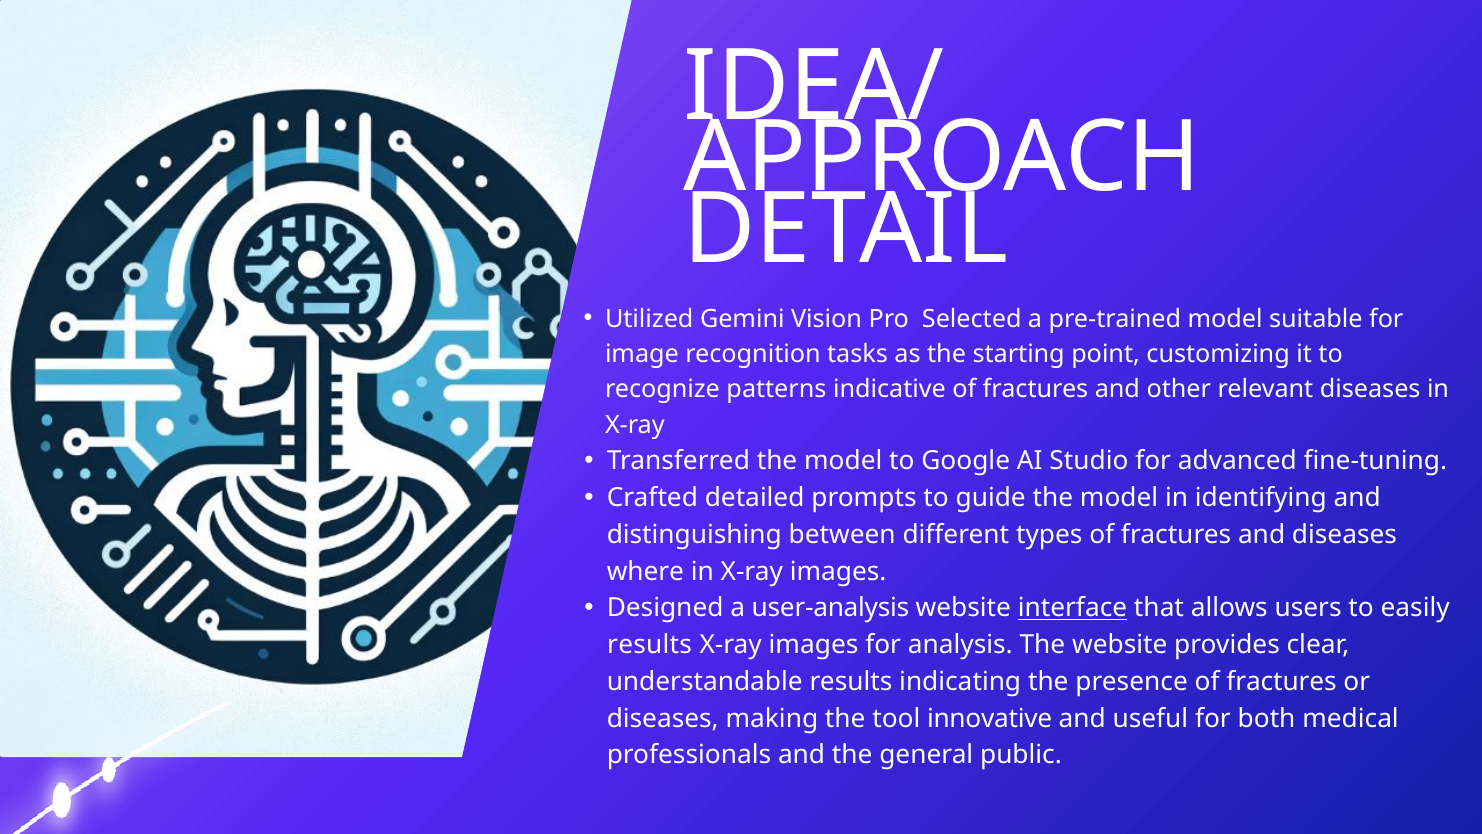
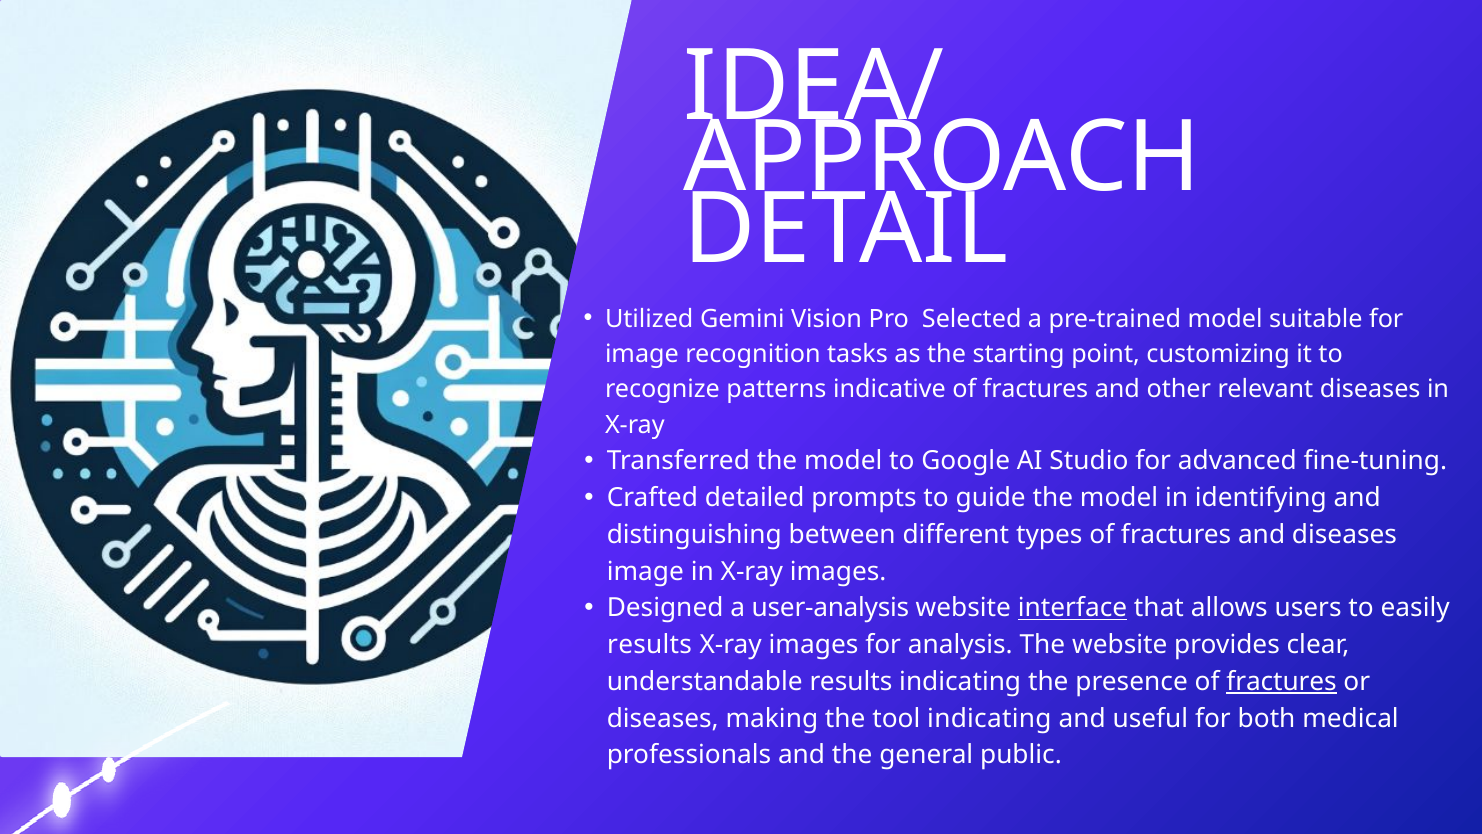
where: where -> image (645, 571)
fractures underline: none -> present (1282, 681)
tool innovative: innovative -> indicating (989, 718)
